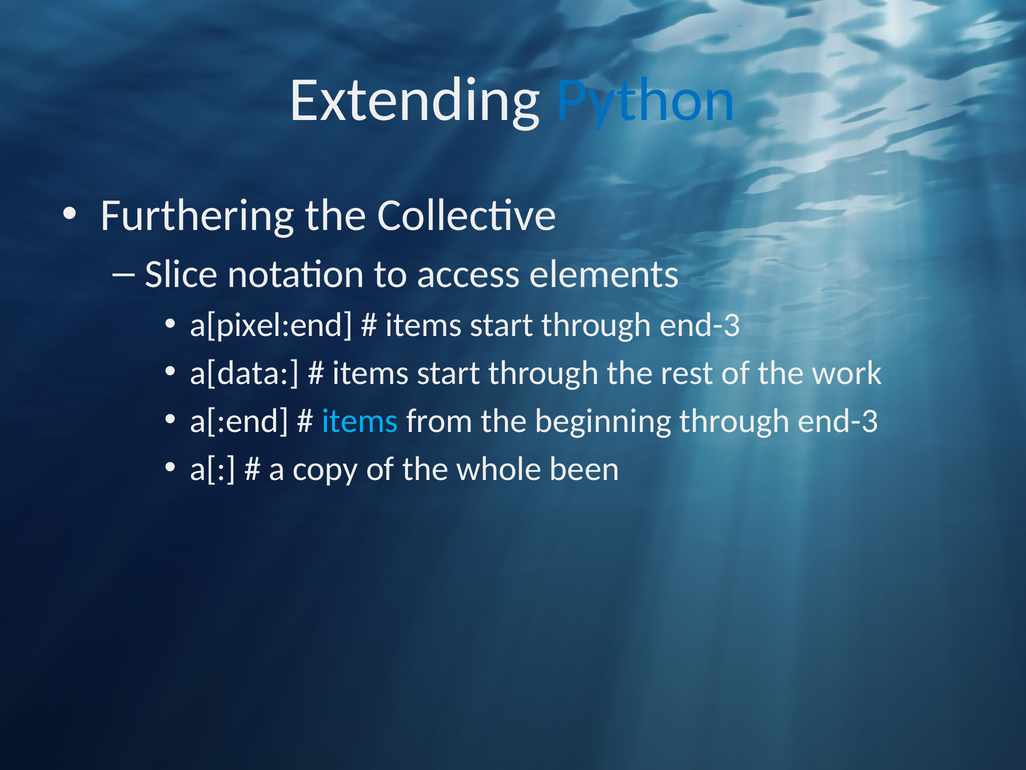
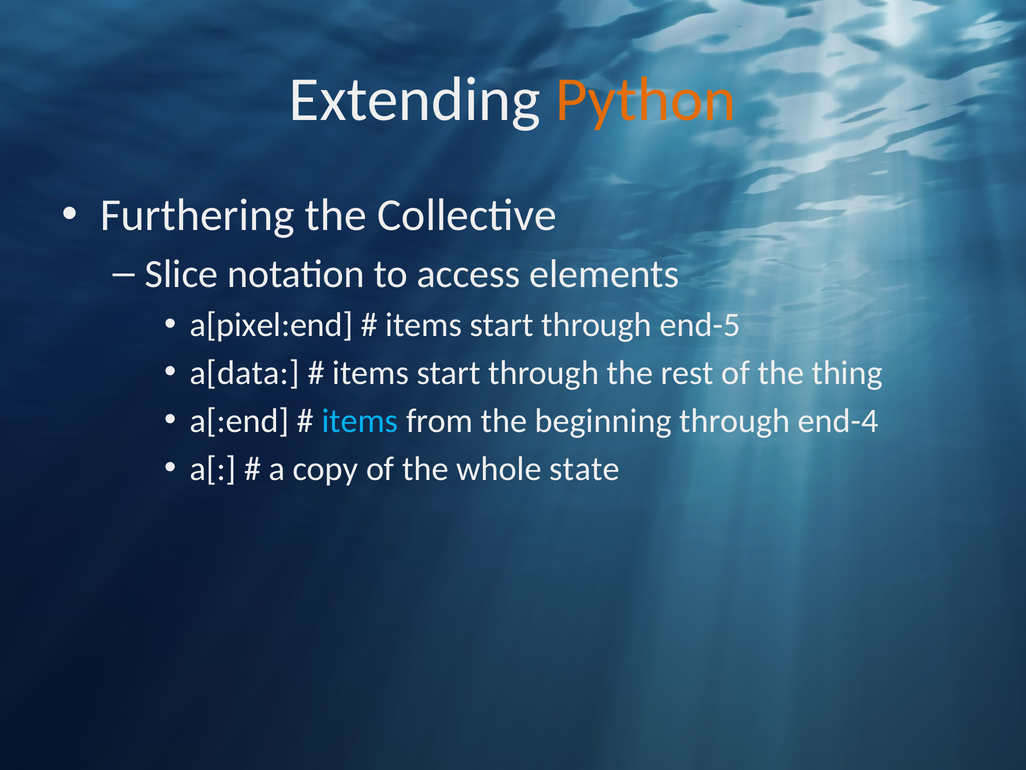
Python colour: blue -> orange (646, 99)
start through end-3: end-3 -> end-5 (700, 325)
work: work -> thing (847, 373)
beginning through end-3: end-3 -> end-4 (838, 421)
been: been -> state (585, 469)
